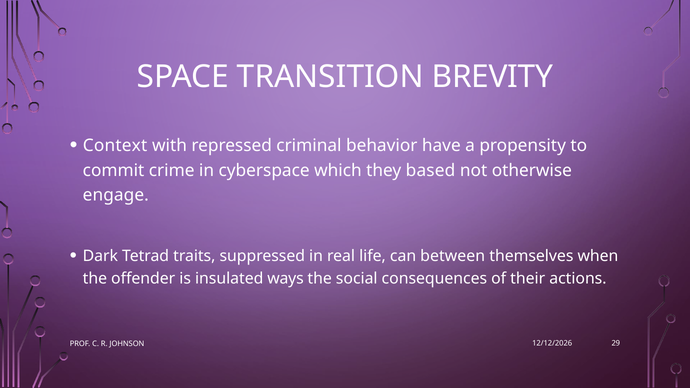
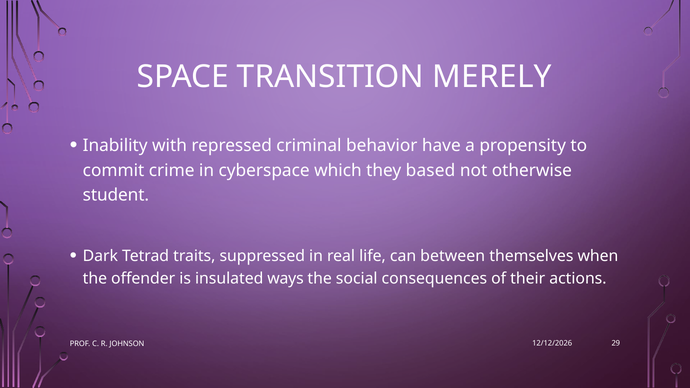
BREVITY: BREVITY -> MERELY (492, 77)
Context: Context -> Inability (115, 146)
engage: engage -> student (116, 195)
